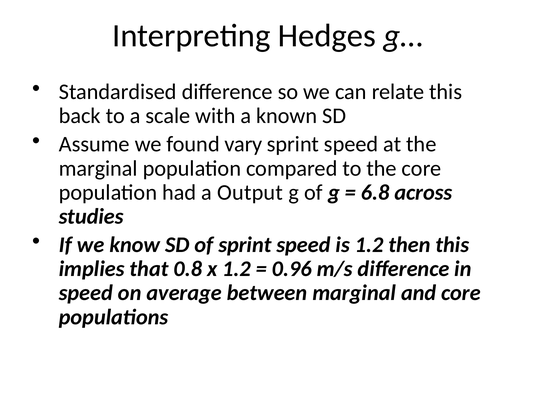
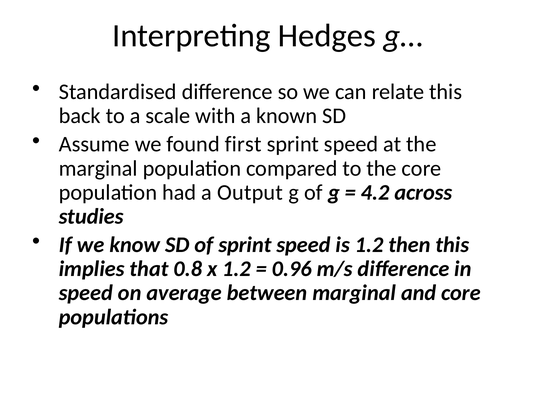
vary: vary -> first (243, 144)
6.8: 6.8 -> 4.2 (375, 193)
